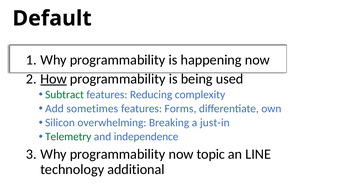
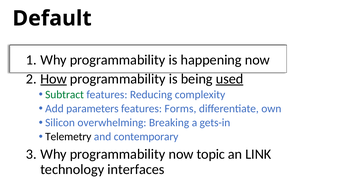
used underline: none -> present (230, 79)
sometimes: sometimes -> parameters (92, 108)
just-in: just-in -> gets-in (215, 123)
Telemetry colour: green -> black (68, 137)
independence: independence -> contemporary (146, 137)
LINE: LINE -> LINK (258, 154)
additional: additional -> interfaces (136, 169)
